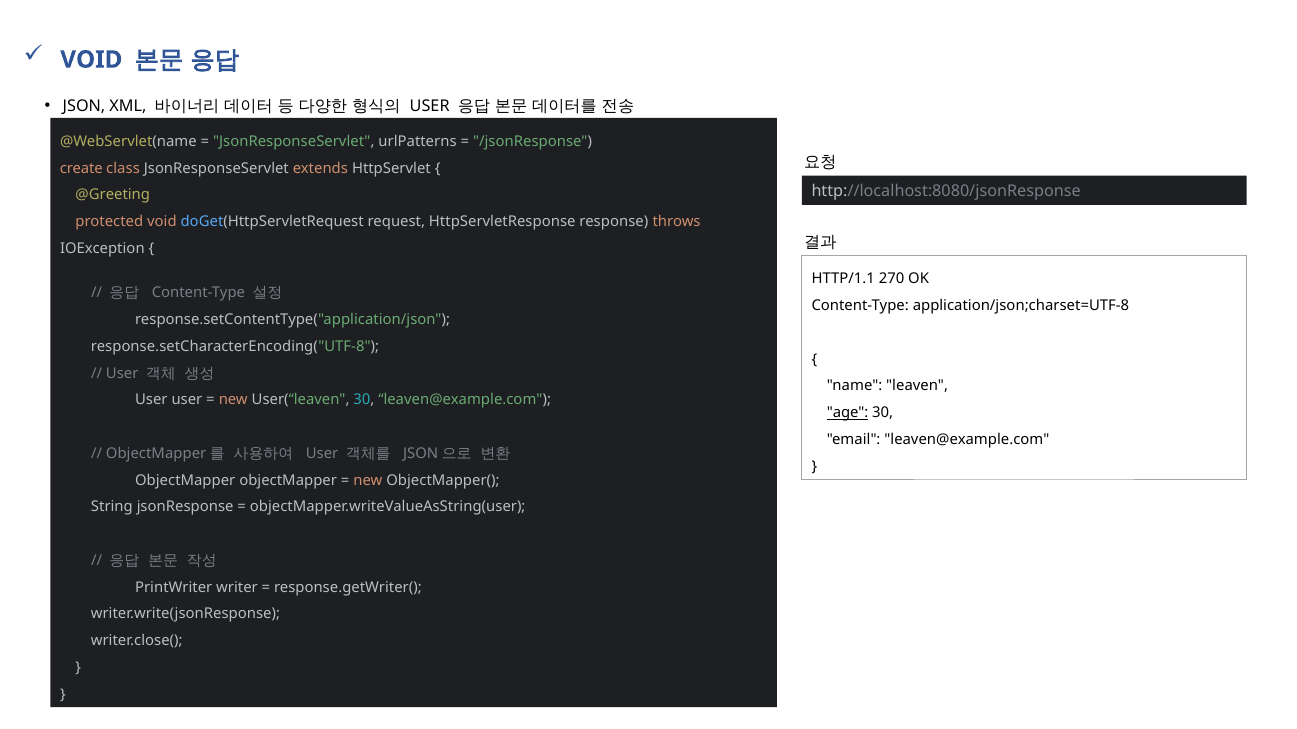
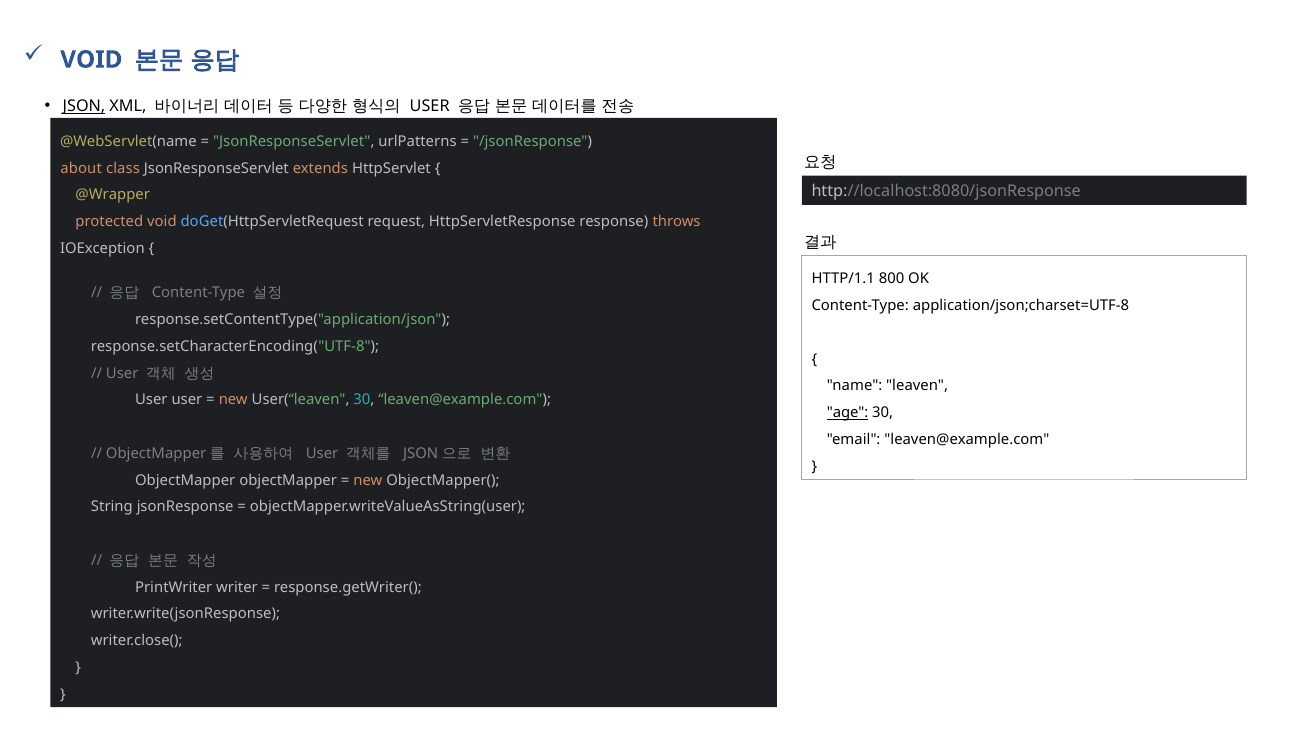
JSON underline: none -> present (84, 107)
create: create -> about (81, 168)
@Greeting: @Greeting -> @Wrapper (113, 195)
270: 270 -> 800 (892, 279)
